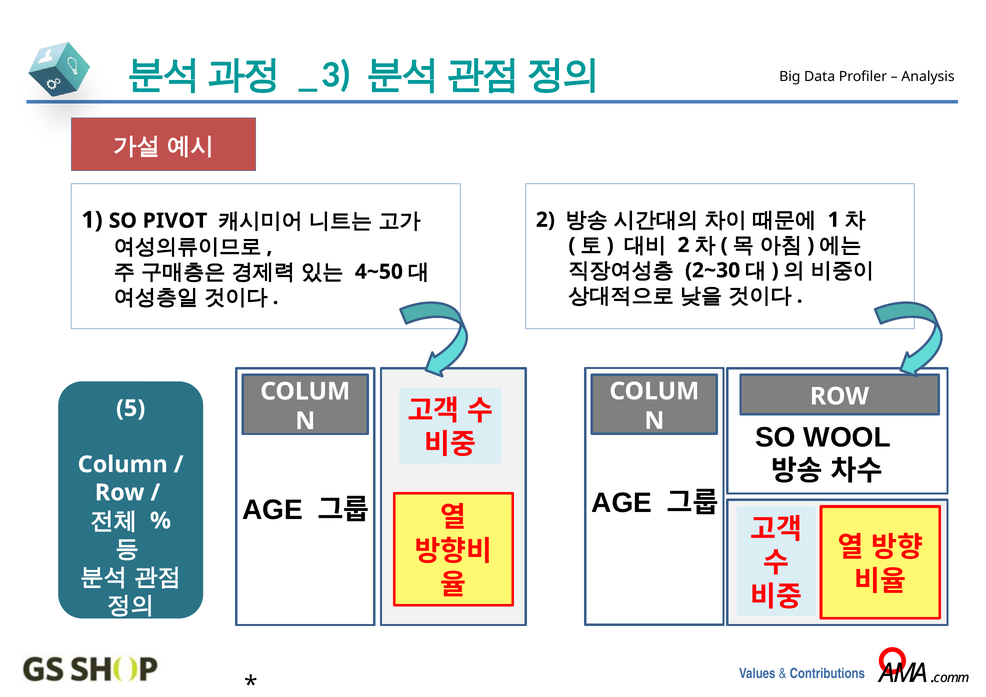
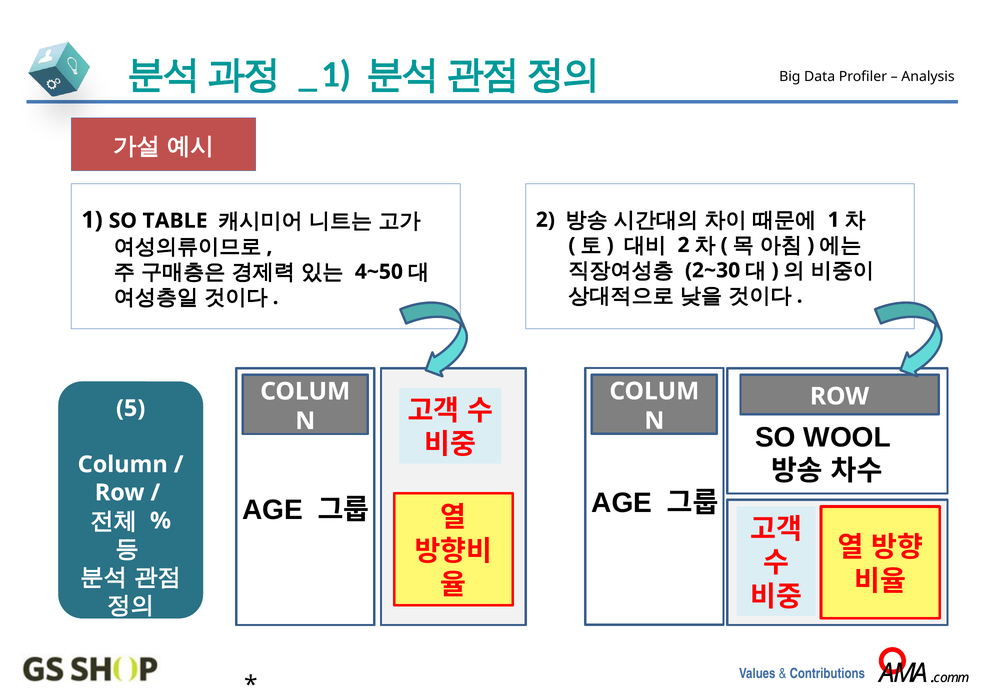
3: 3 -> 1 (336, 75)
PIVOT: PIVOT -> TABLE (175, 221)
